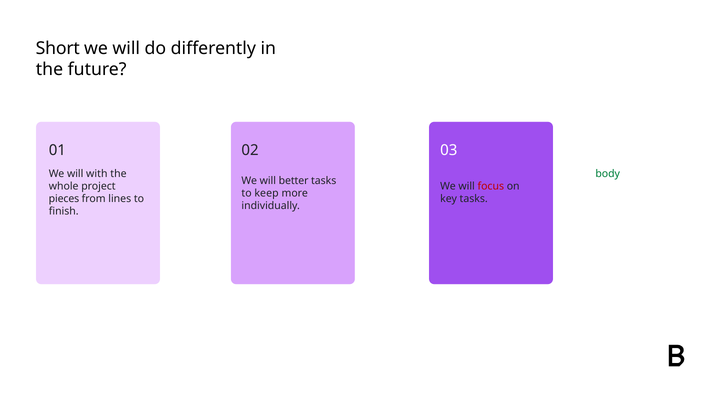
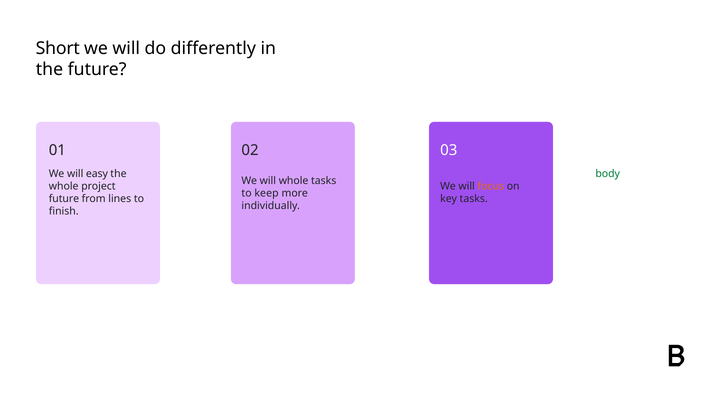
will with: with -> easy (97, 173)
will better: better -> whole (294, 180)
focus colour: red -> orange (491, 186)
pieces: pieces -> future (64, 199)
